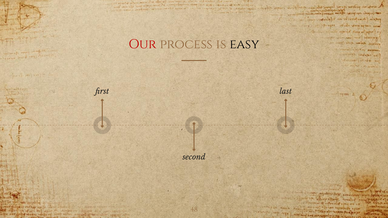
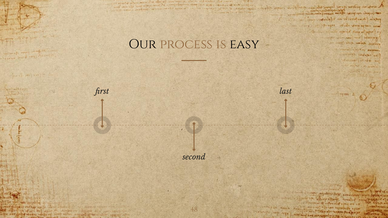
Our colour: red -> black (143, 44)
